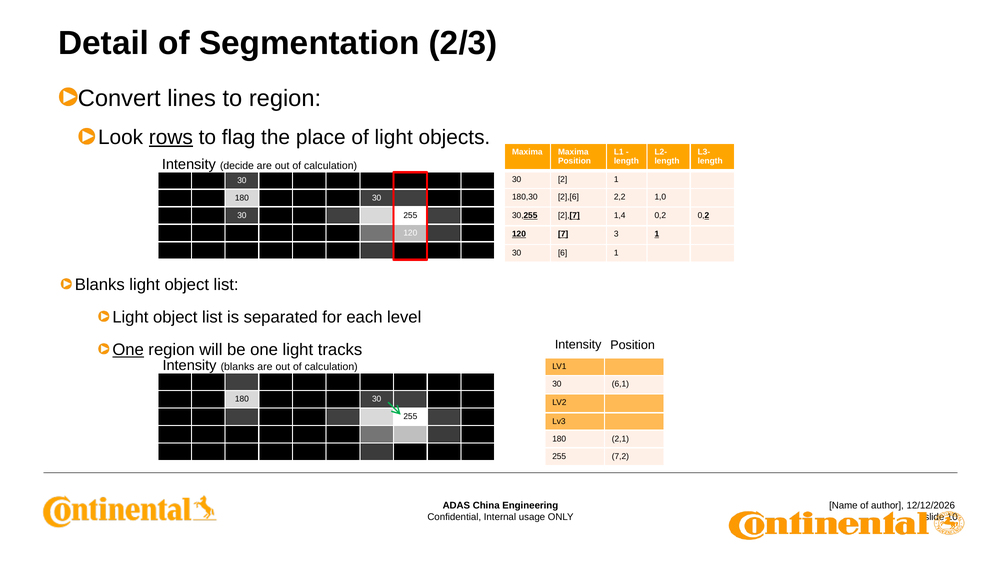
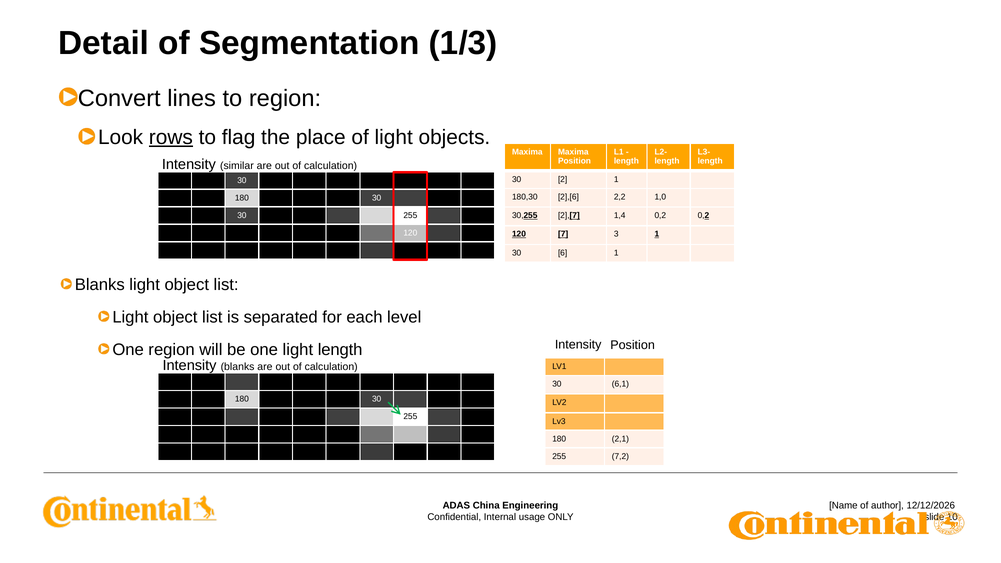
2/3: 2/3 -> 1/3 (463, 43)
decide: decide -> similar (237, 166)
One underline: present -> none (128, 350)
light tracks: tracks -> length (340, 350)
